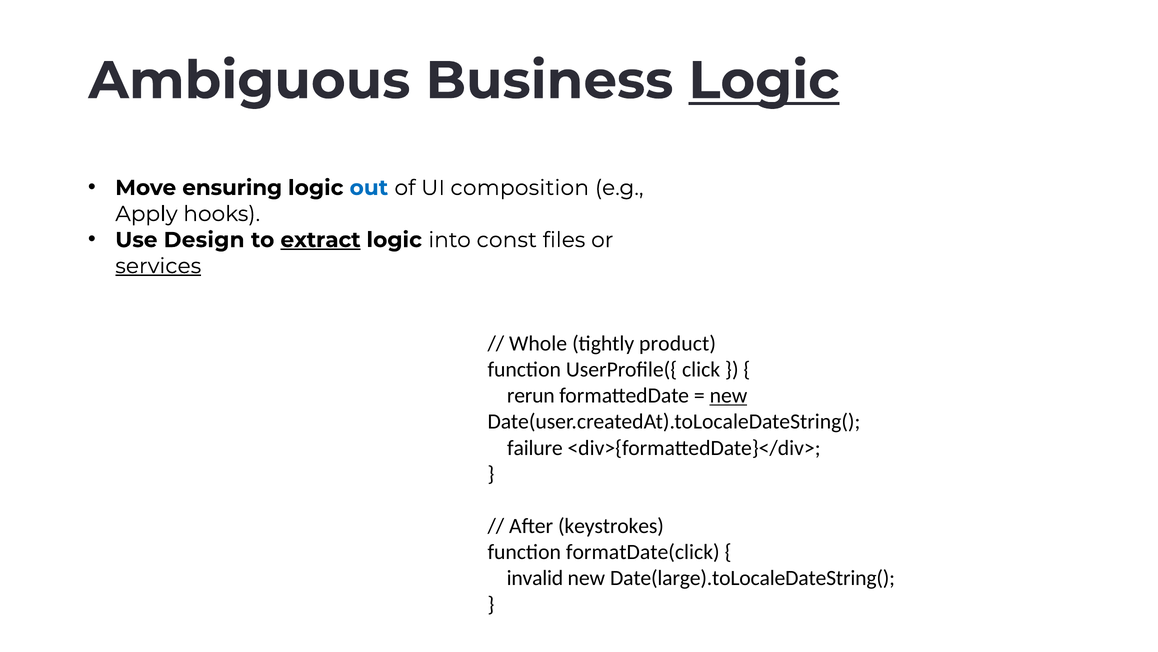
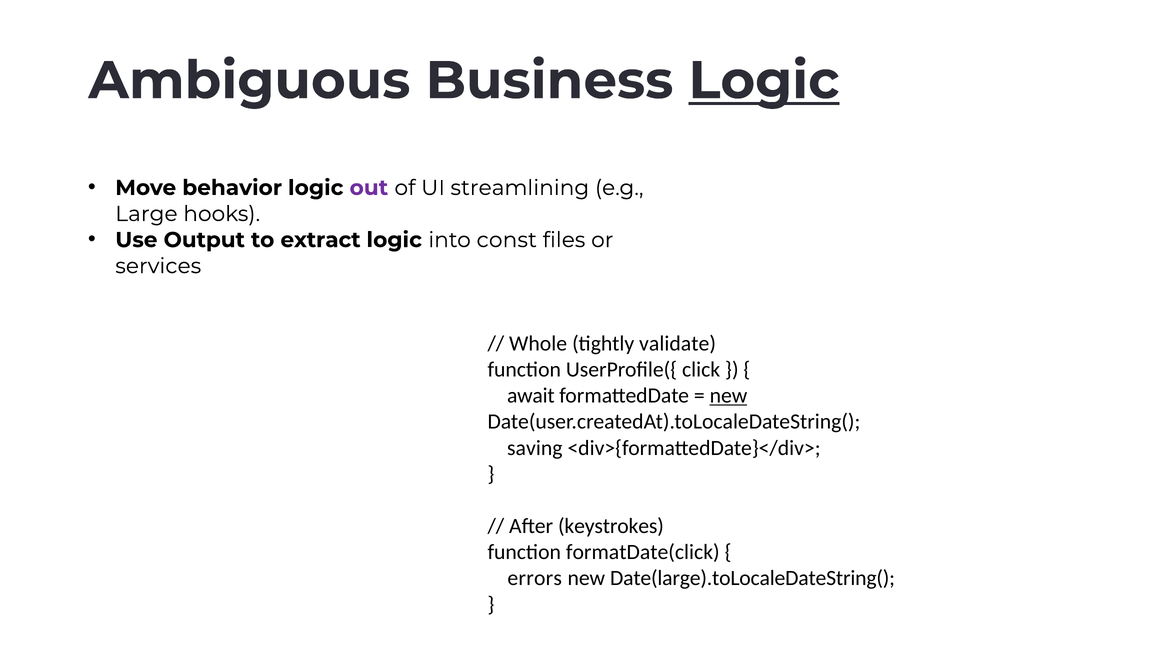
ensuring: ensuring -> behavior (232, 188)
out colour: blue -> purple (369, 188)
composition: composition -> streamlining (520, 188)
Apply: Apply -> Large (146, 214)
Design: Design -> Output (204, 240)
extract underline: present -> none (321, 240)
services underline: present -> none (158, 266)
product: product -> validate (678, 343)
rerun: rerun -> await (531, 395)
failure: failure -> saving (535, 447)
invalid: invalid -> errors (535, 578)
